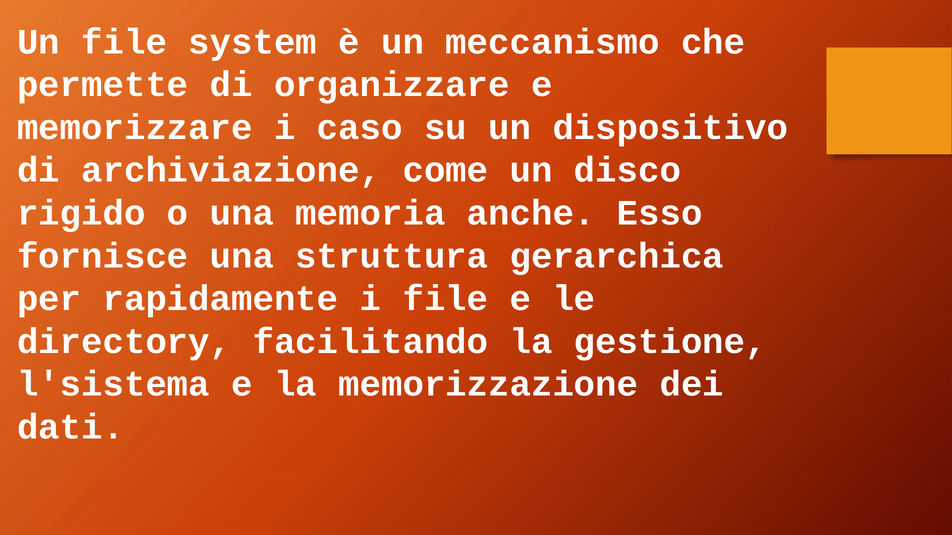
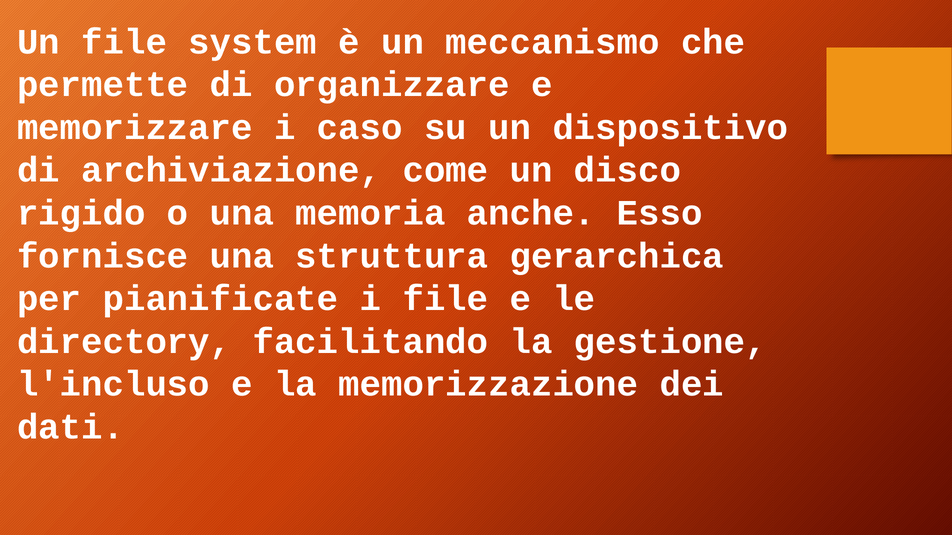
rapidamente: rapidamente -> pianificate (221, 299)
l'sistema: l'sistema -> l'incluso (113, 385)
